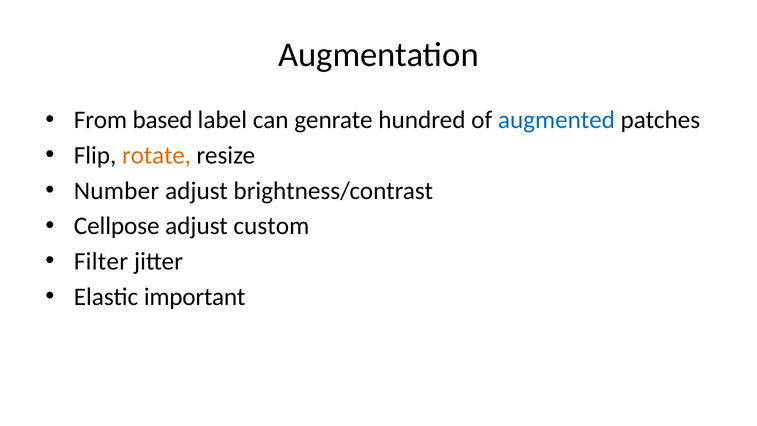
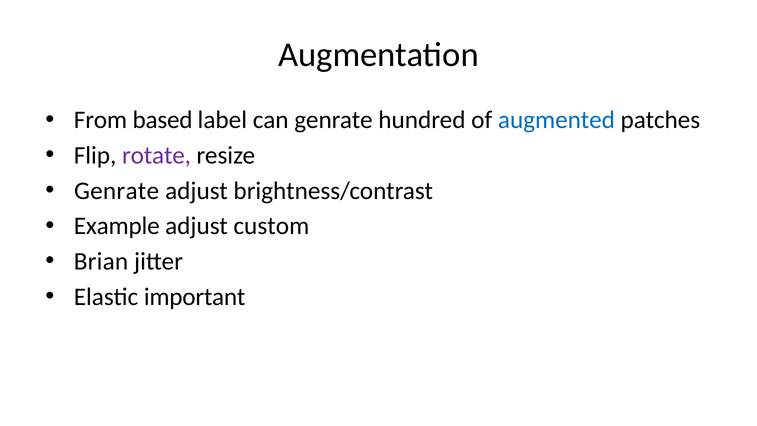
rotate colour: orange -> purple (157, 155)
Number: Number -> Genrate (117, 191)
Cellpose: Cellpose -> Example (117, 226)
Filter: Filter -> Brian (101, 261)
